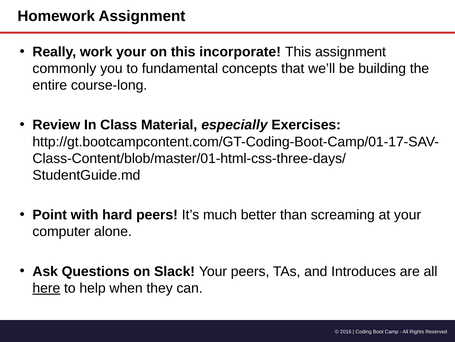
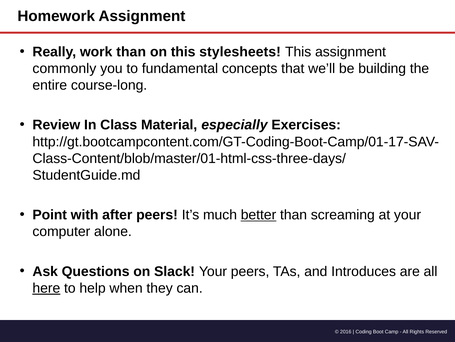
work your: your -> than (131, 52)
incorporate: incorporate -> stylesheets (240, 52)
hard: hard -> after (117, 214)
better underline: none -> present (258, 214)
